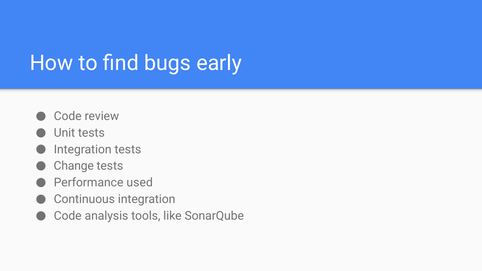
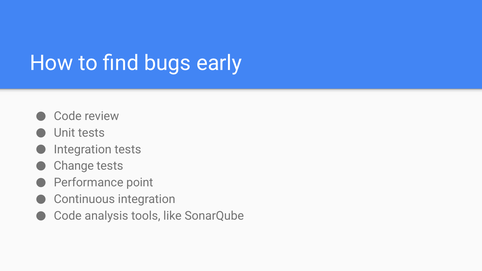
used: used -> point (140, 183)
